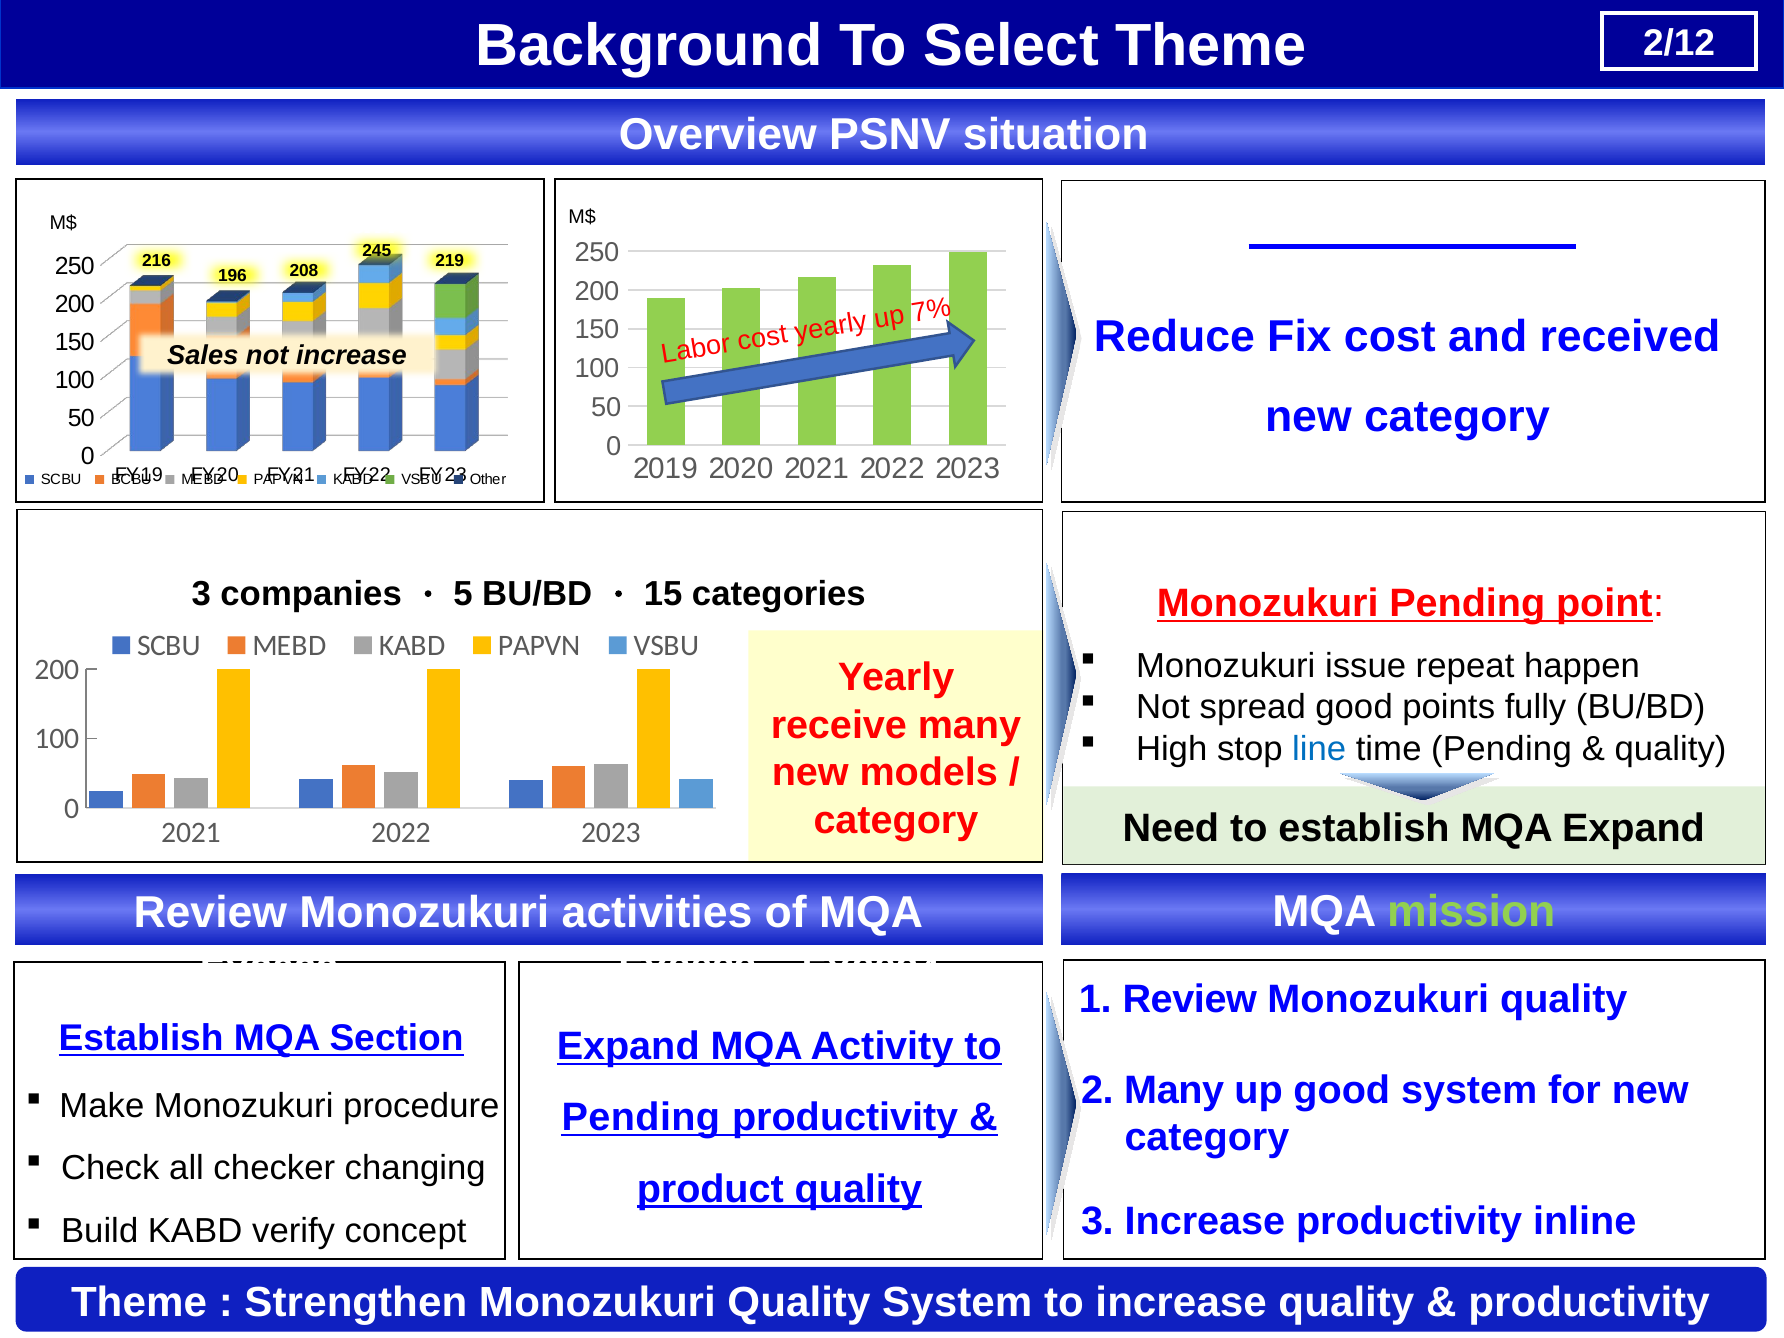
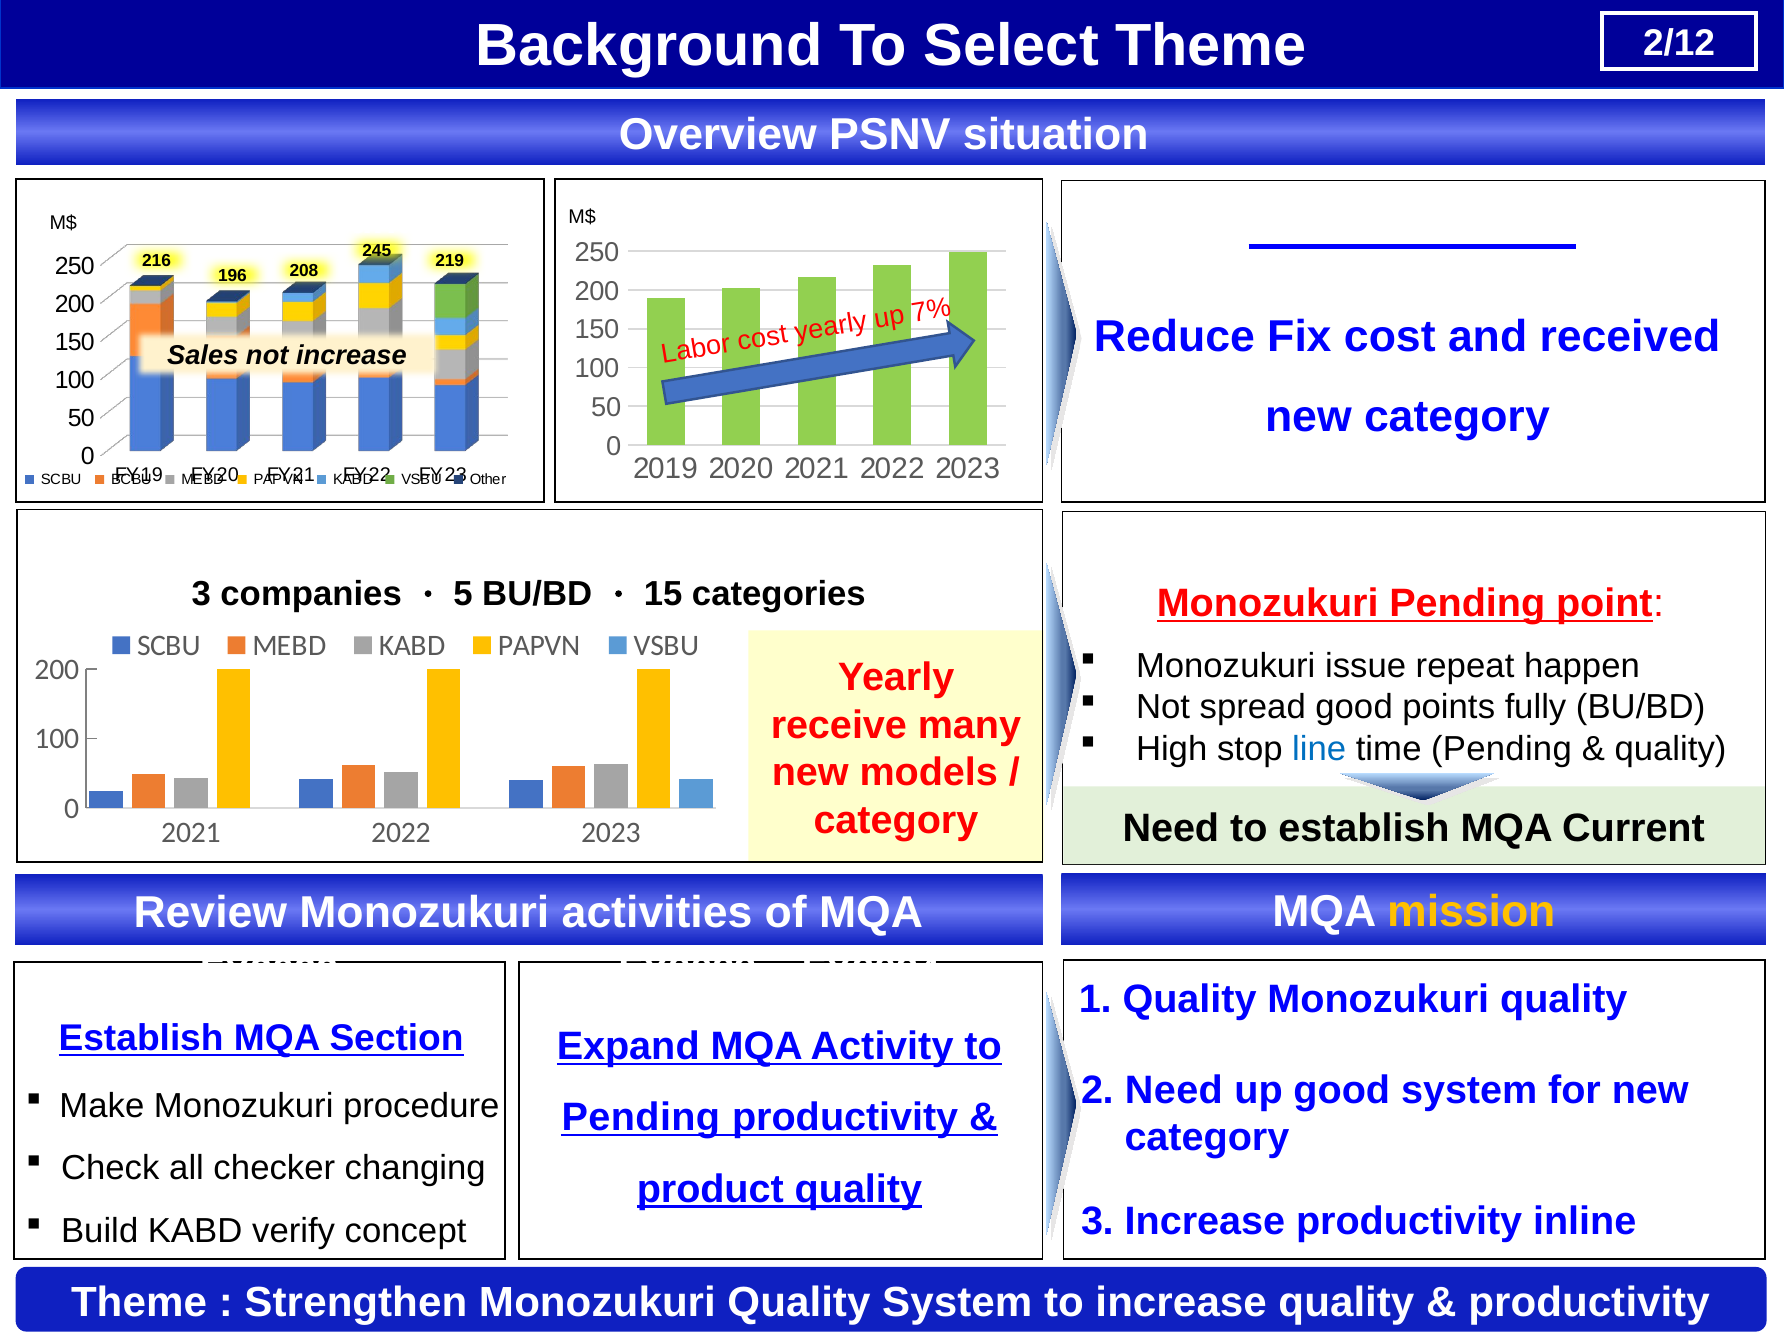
MQA Expand: Expand -> Current (1633, 828)
mission colour: light green -> yellow (1471, 912)
Review: Review -> Quality (1190, 1000)
2 Many: Many -> Need (1174, 1090)
